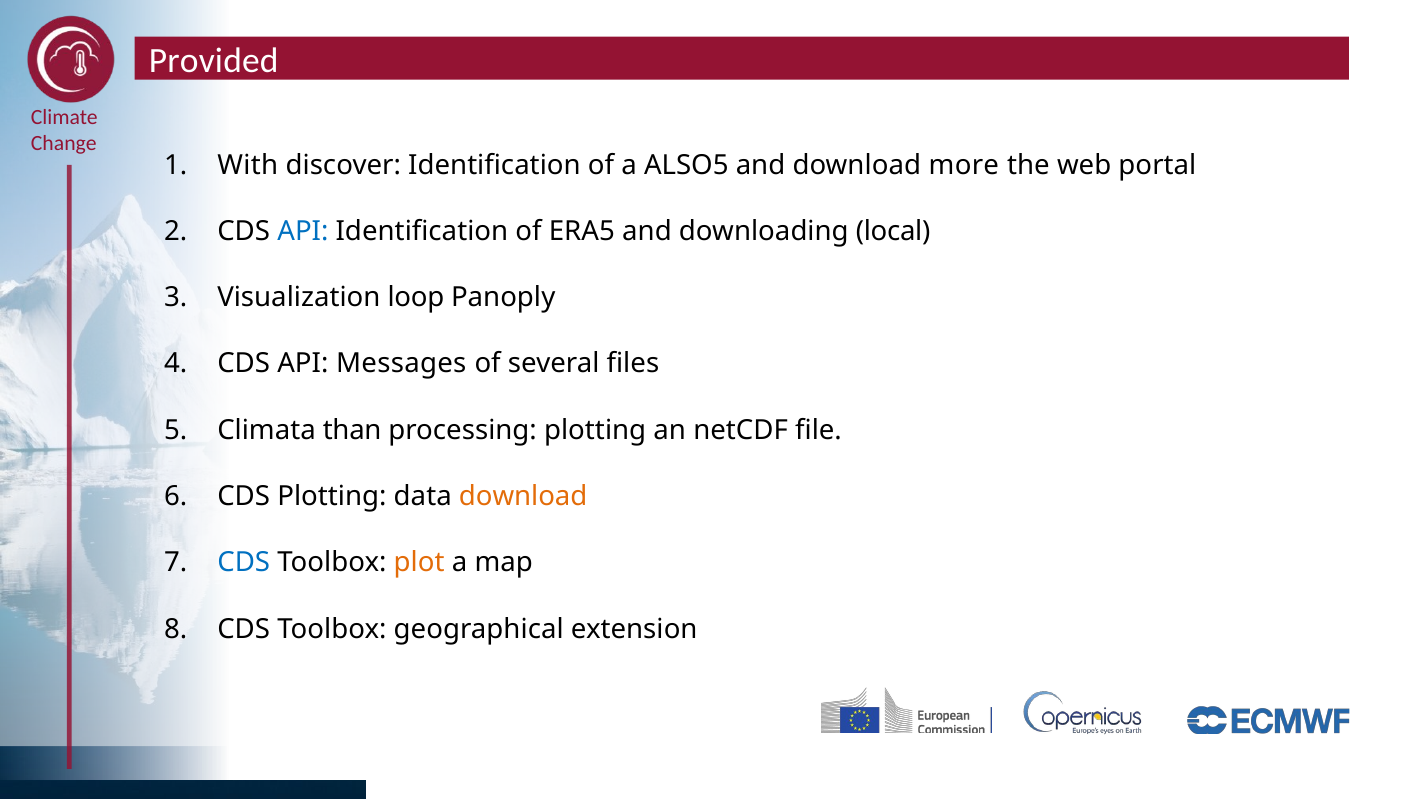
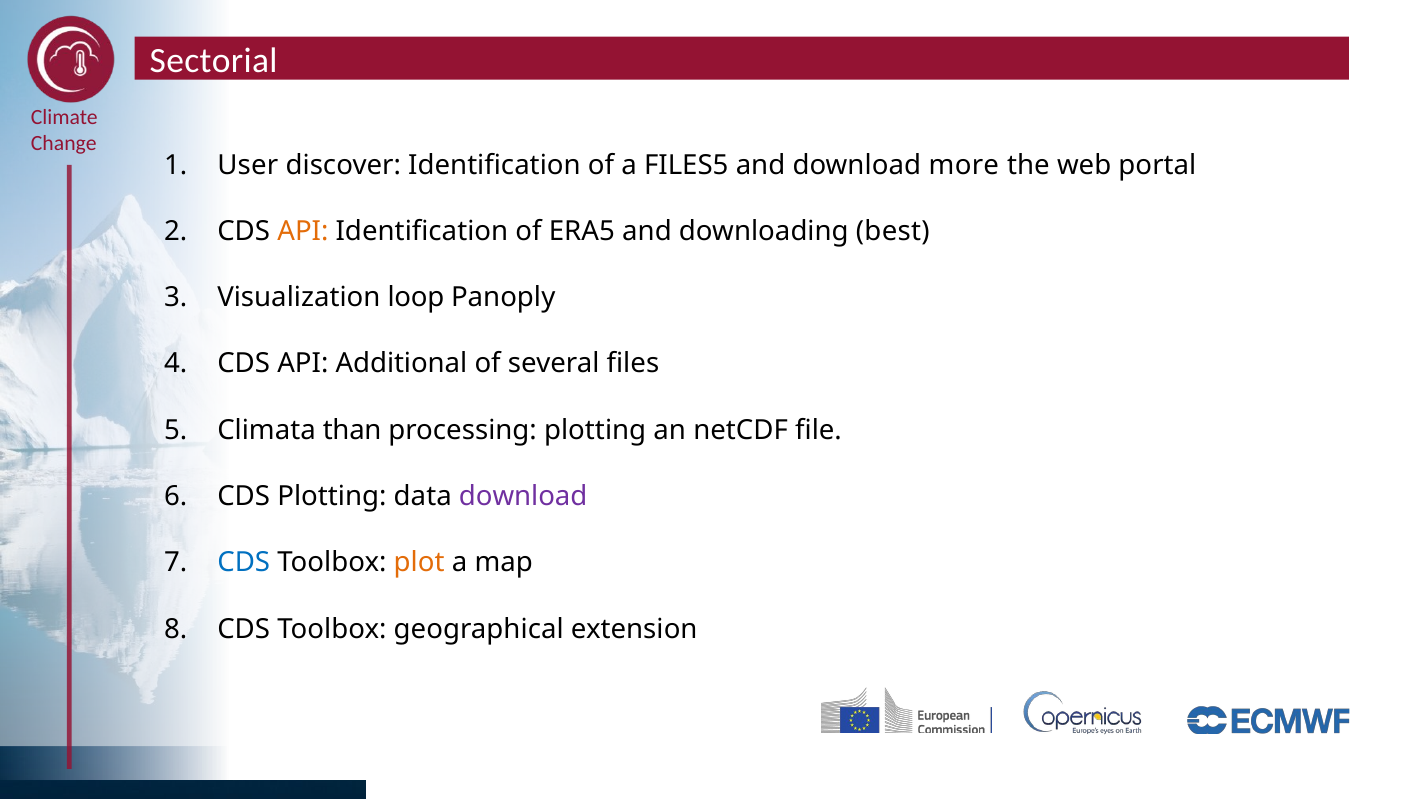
Provided: Provided -> Sectorial (214, 61)
With: With -> User (248, 165)
ALSO5: ALSO5 -> FILES5 (686, 165)
API colour: blue -> orange (303, 231)
local: local -> best (893, 231)
Messages: Messages -> Additional (401, 364)
download colour: orange -> purple (523, 496)
